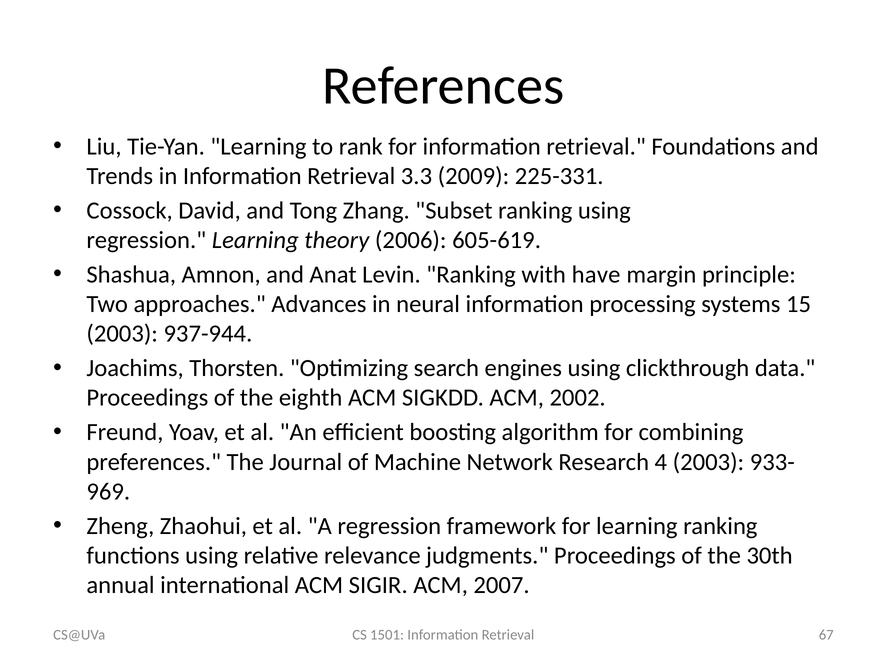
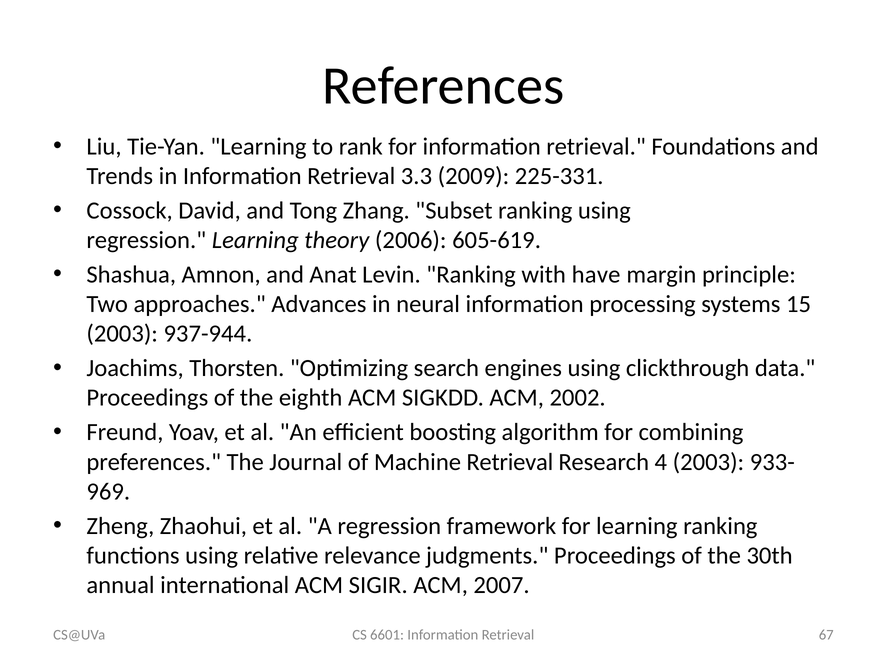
Machine Network: Network -> Retrieval (510, 462)
1501: 1501 -> 6601 (387, 635)
